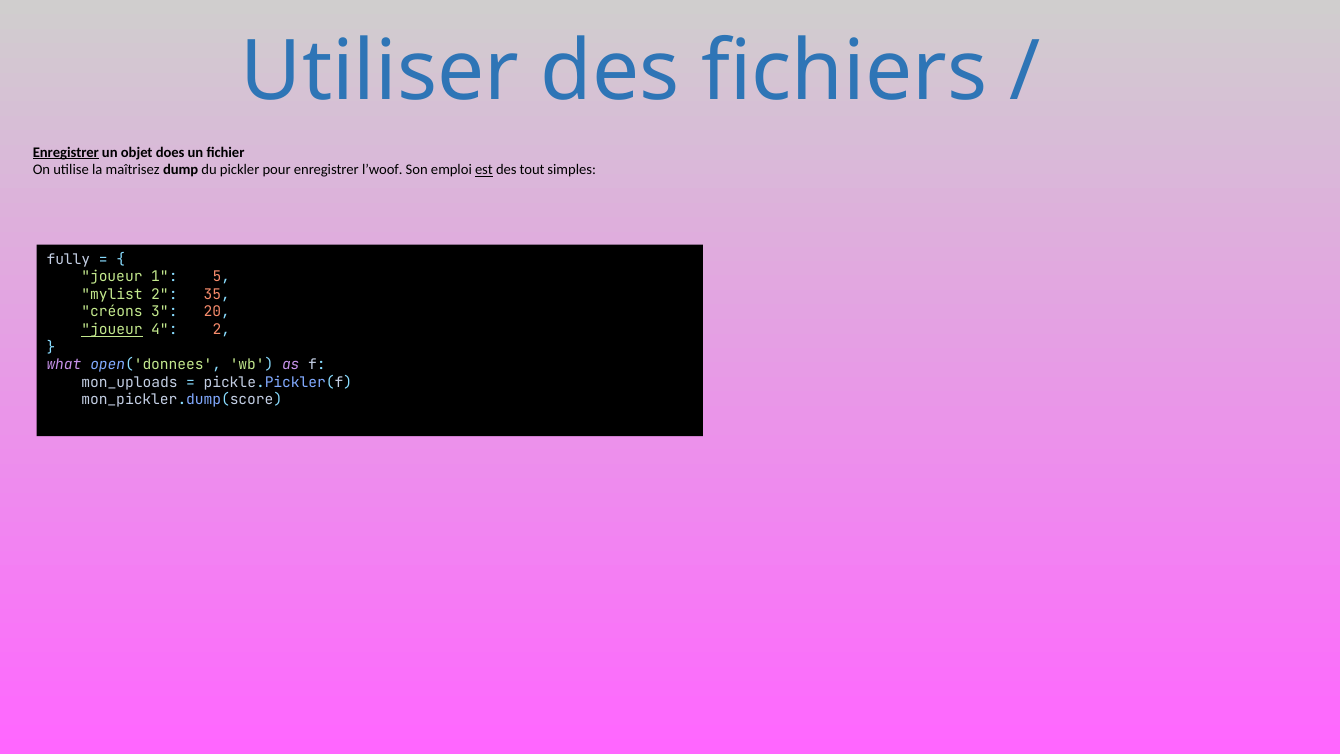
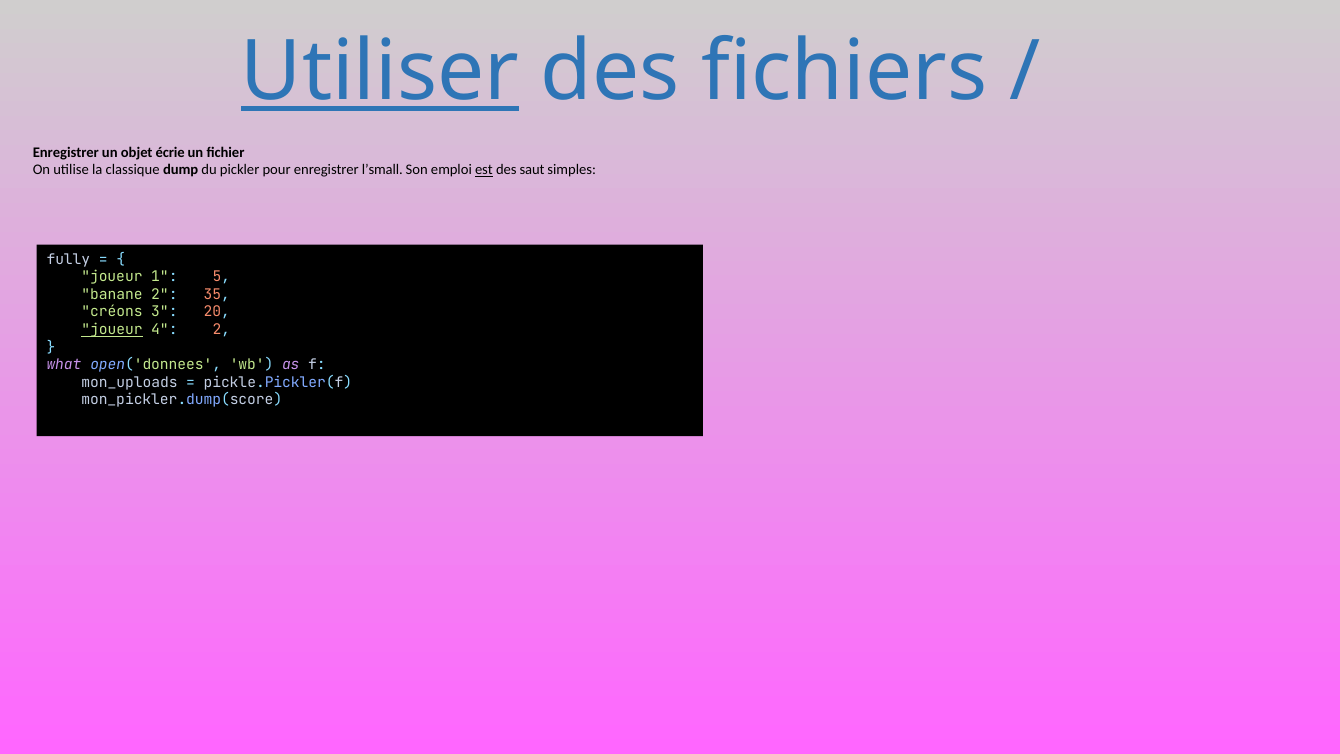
Utiliser underline: none -> present (380, 72)
Enregistrer underline: present -> none (66, 152)
does: does -> écrie (170, 152)
maîtrisez: maîtrisez -> classique (133, 170)
l’woof: l’woof -> l’small (382, 170)
tout: tout -> saut (532, 170)
mylist: mylist -> banane (112, 294)
